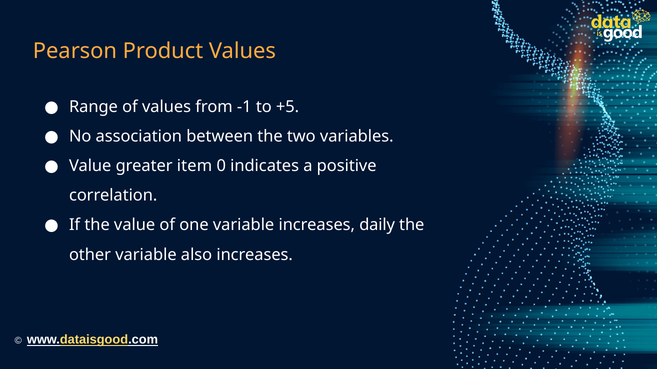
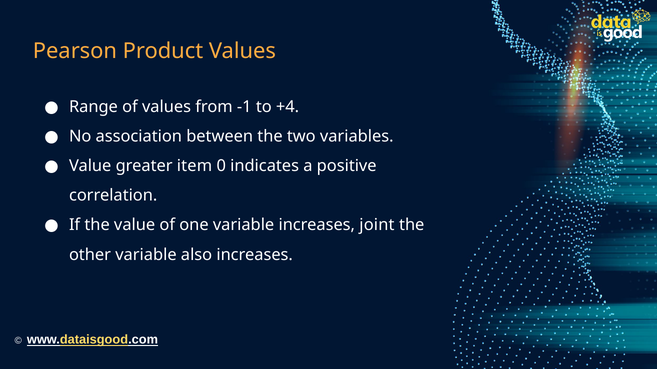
+5: +5 -> +4 (288, 107)
daily: daily -> joint (377, 225)
